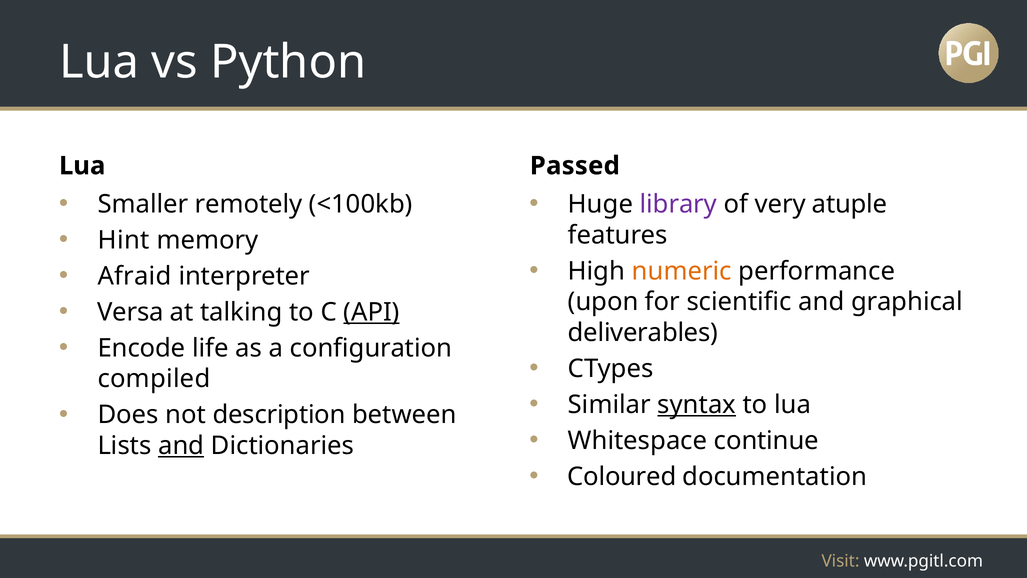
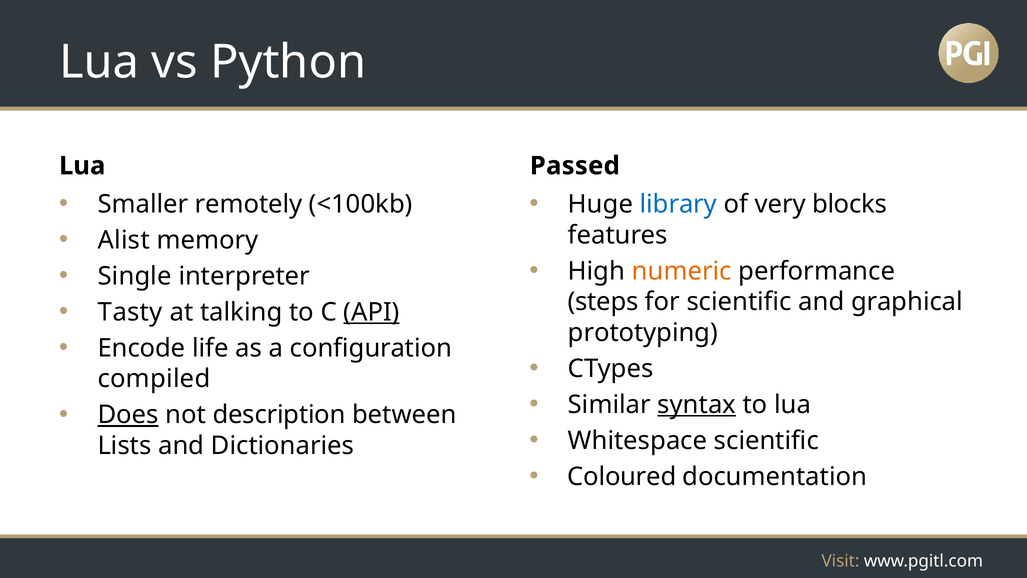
library colour: purple -> blue (678, 204)
atuple: atuple -> blocks (850, 204)
Hint: Hint -> Alist (124, 240)
Afraid: Afraid -> Single (135, 276)
upon: upon -> steps (603, 302)
Versa: Versa -> Tasty (130, 312)
deliverables: deliverables -> prototyping (643, 333)
Does underline: none -> present (128, 415)
Whitespace continue: continue -> scientific (766, 440)
and underline: present -> none (181, 446)
